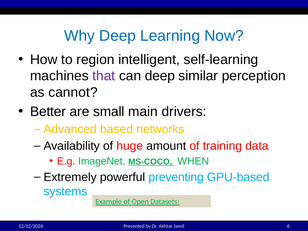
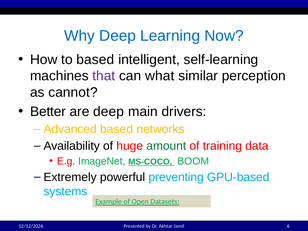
to region: region -> based (95, 59)
can deep: deep -> what (160, 76)
are small: small -> deep (109, 112)
amount colour: black -> green (166, 146)
WHEN: WHEN -> BOOM (193, 161)
